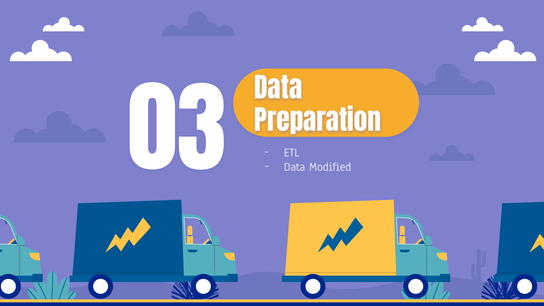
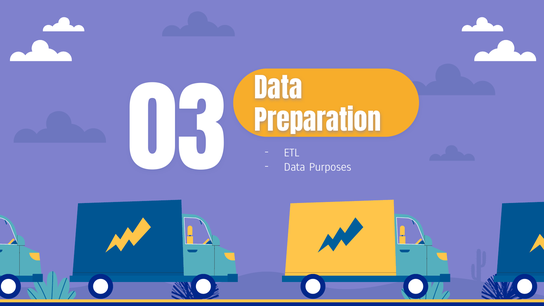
Modified: Modified -> Purposes (330, 167)
